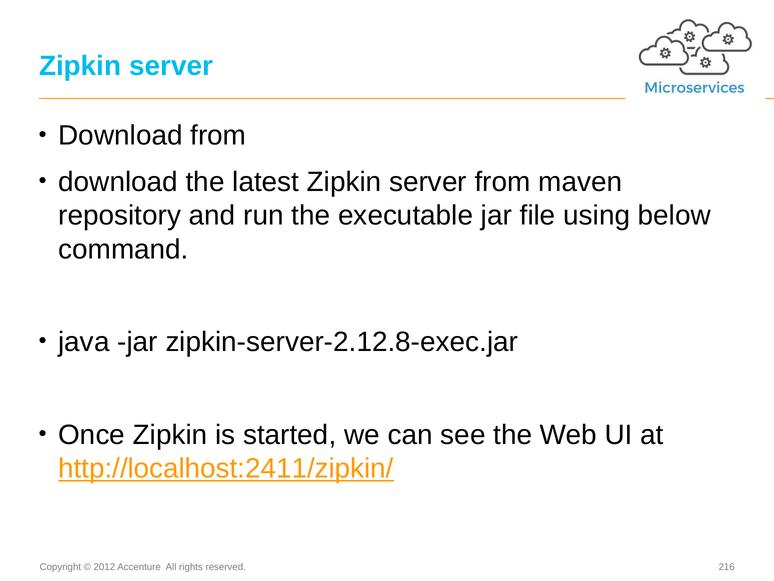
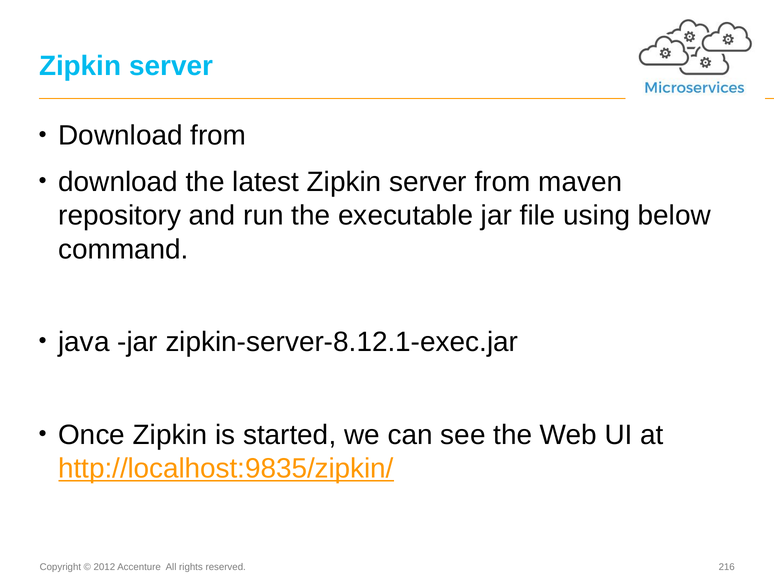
zipkin-server-2.12.8-exec.jar: zipkin-server-2.12.8-exec.jar -> zipkin-server-8.12.1-exec.jar (342, 342)
http://localhost:2411/zipkin/: http://localhost:2411/zipkin/ -> http://localhost:9835/zipkin/ (226, 468)
